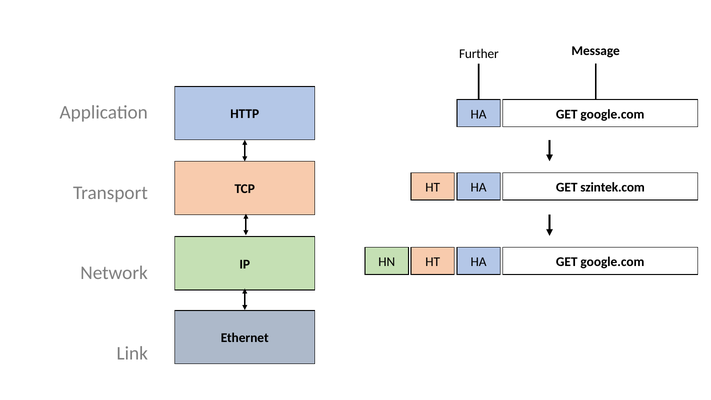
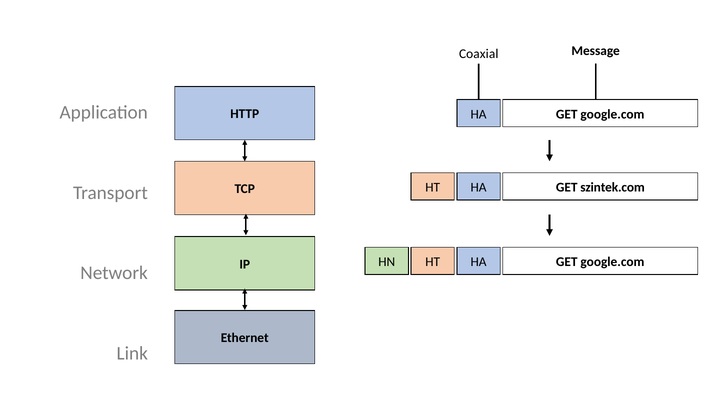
Further: Further -> Coaxial (479, 54)
